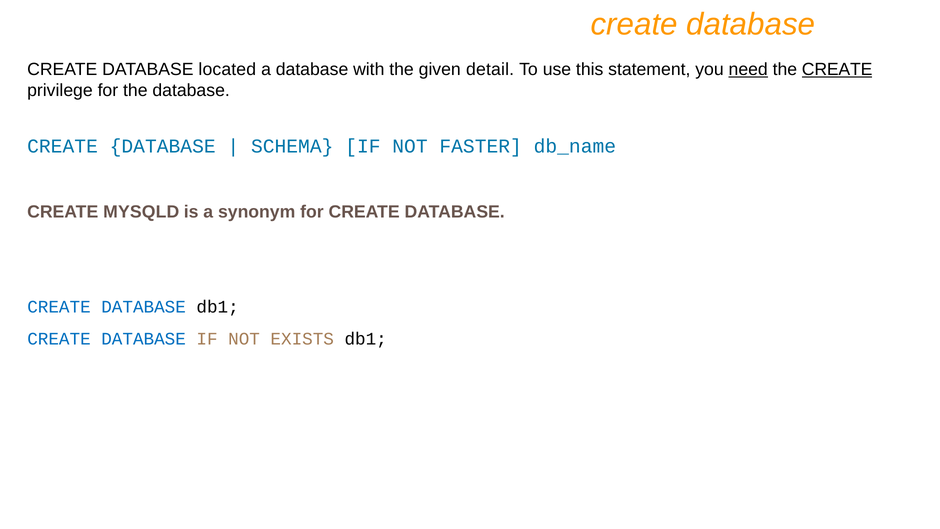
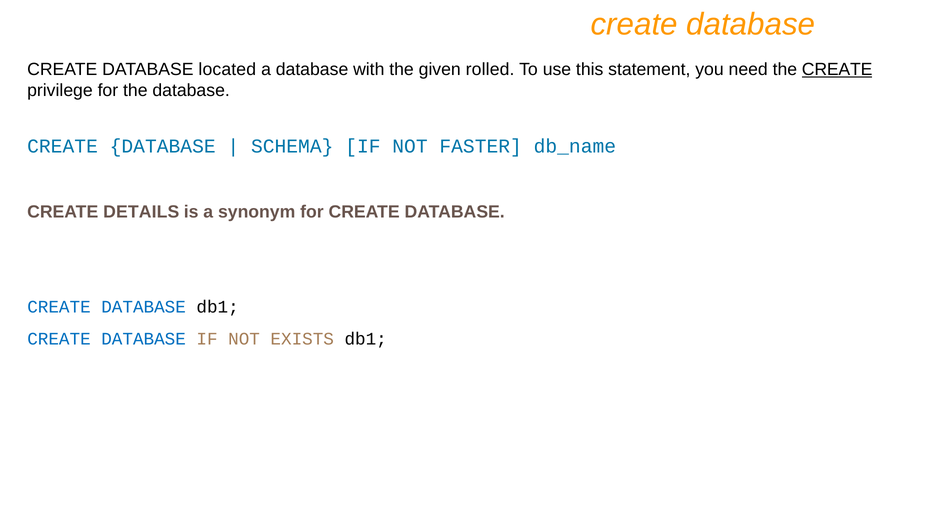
detail: detail -> rolled (490, 69)
need underline: present -> none (748, 69)
MYSQLD: MYSQLD -> DETAILS (141, 212)
